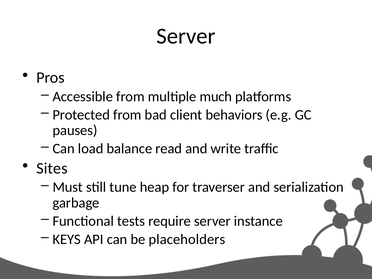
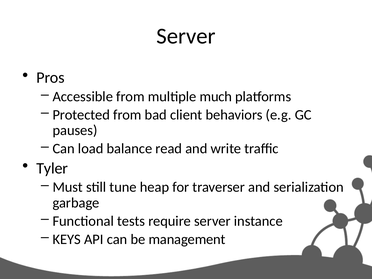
Sites: Sites -> Tyler (52, 168)
placeholders: placeholders -> management (187, 239)
